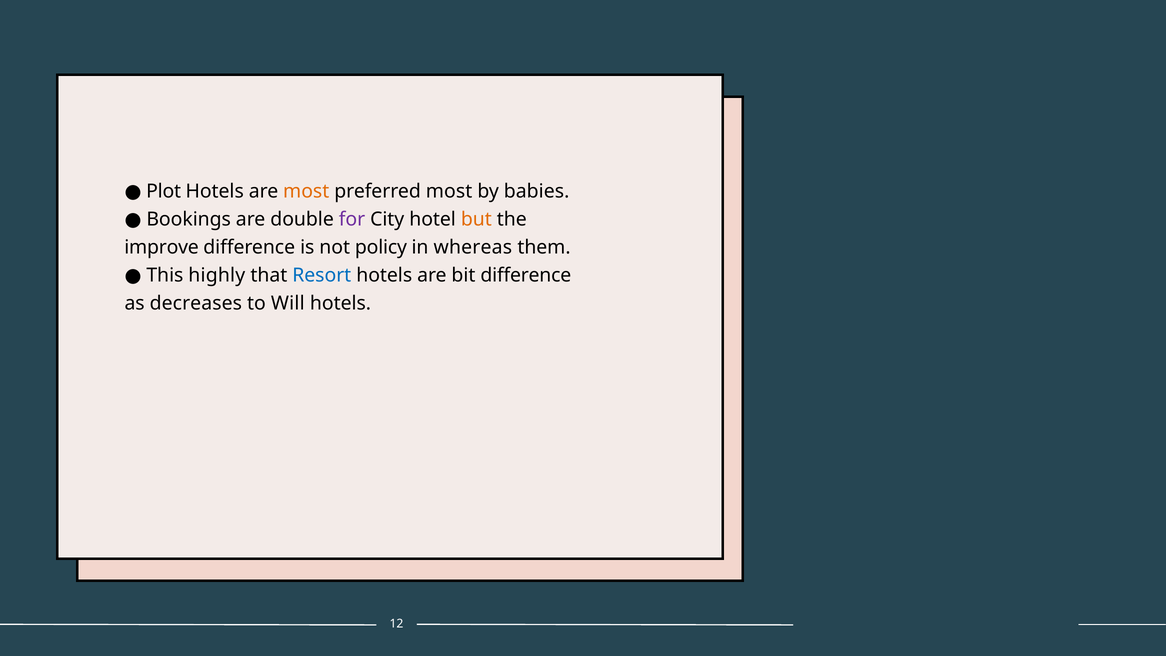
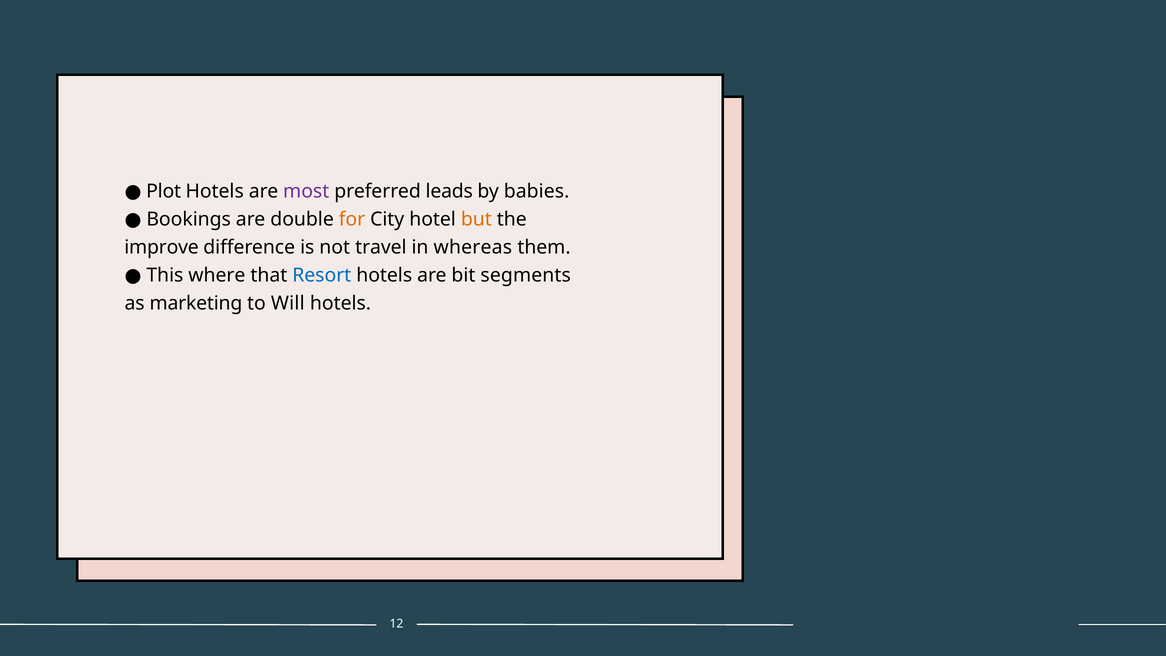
most colour: orange -> purple (306, 191)
preferred most: most -> leads (449, 191)
for colour: purple -> orange (352, 219)
policy: policy -> travel (381, 247)
highly: highly -> where (217, 275)
bit difference: difference -> segments (526, 275)
decreases: decreases -> marketing (196, 303)
